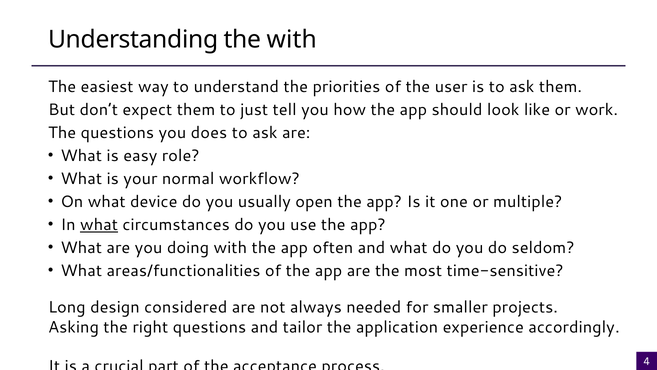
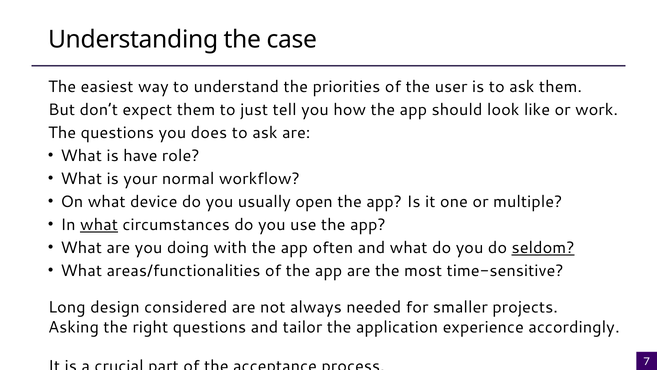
the with: with -> case (292, 40)
easy: easy -> have (140, 156)
seldom underline: none -> present (543, 248)
4: 4 -> 7 (647, 361)
